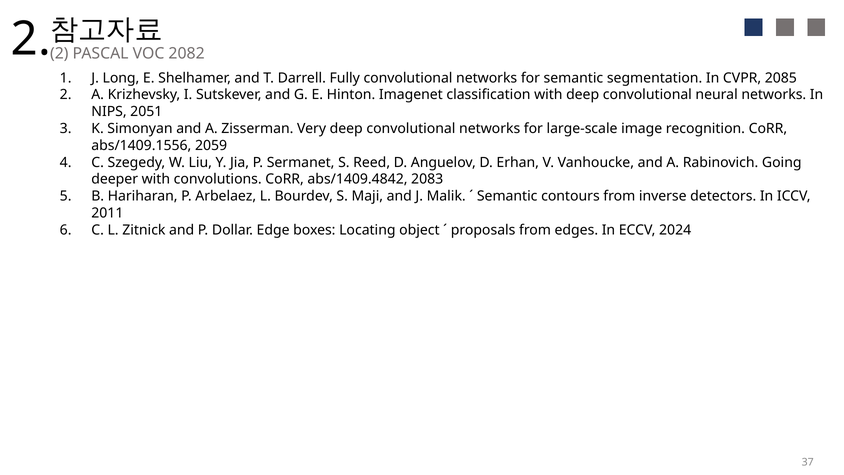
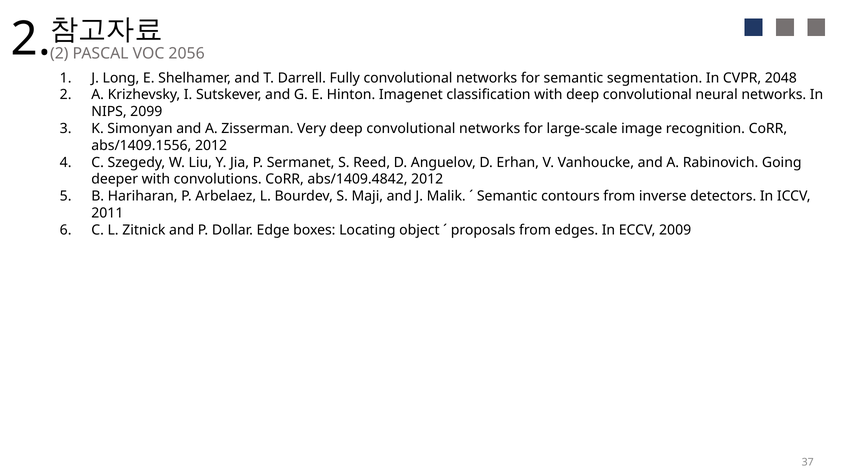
2082: 2082 -> 2056 (187, 54)
2085: 2085 -> 2048 (781, 78)
2051: 2051 -> 2099 (146, 112)
abs/1409.1556 2059: 2059 -> 2012 (211, 145)
abs/1409.4842 2083: 2083 -> 2012 (427, 179)
2024: 2024 -> 2009 (675, 230)
